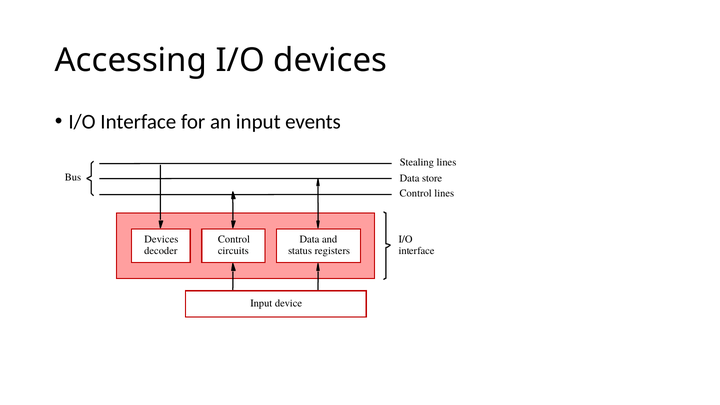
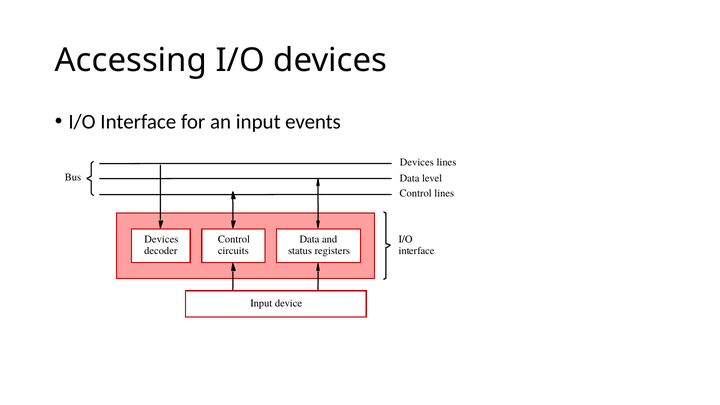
Stealing: Stealing -> Devices (417, 162)
store: store -> level (432, 178)
